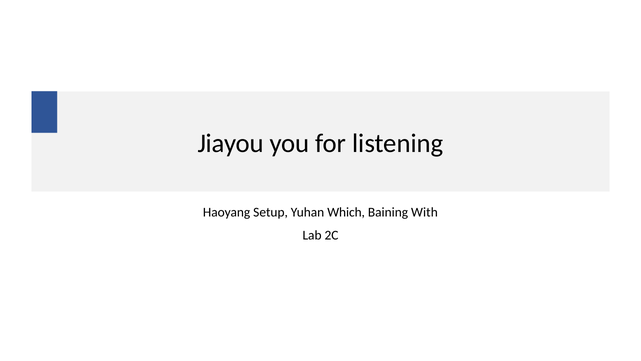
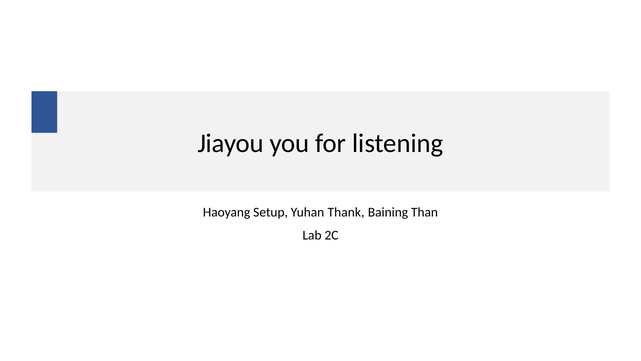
Which: Which -> Thank (346, 212)
With: With -> Than (425, 212)
